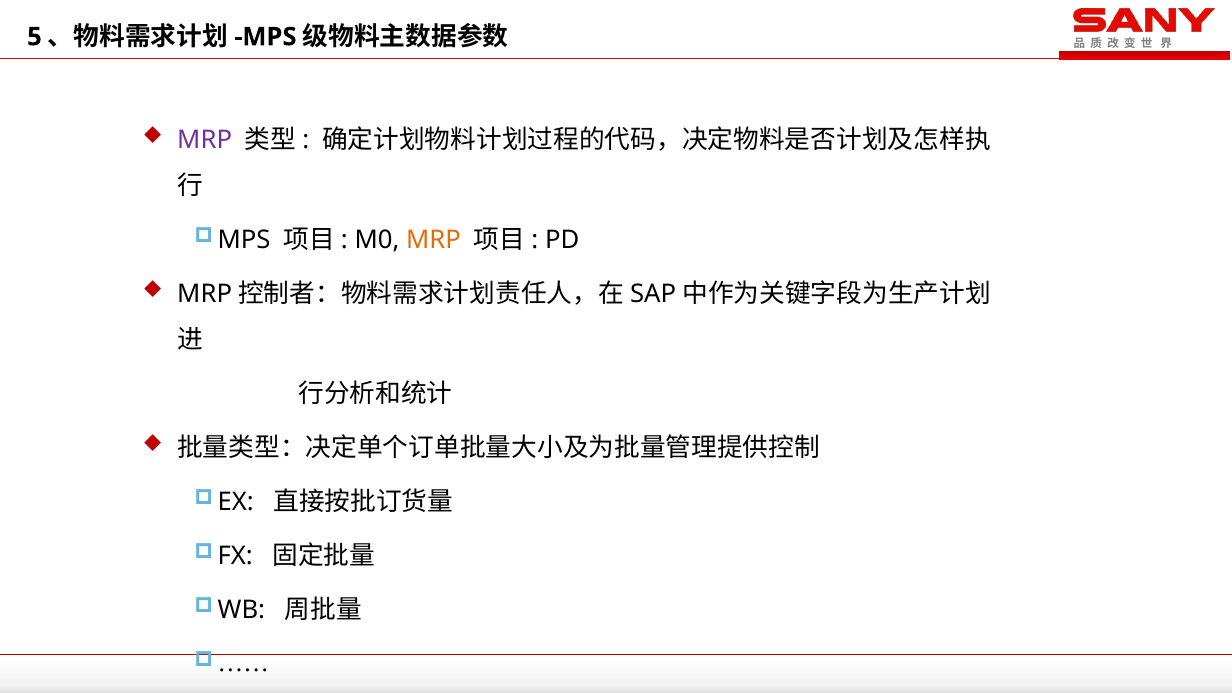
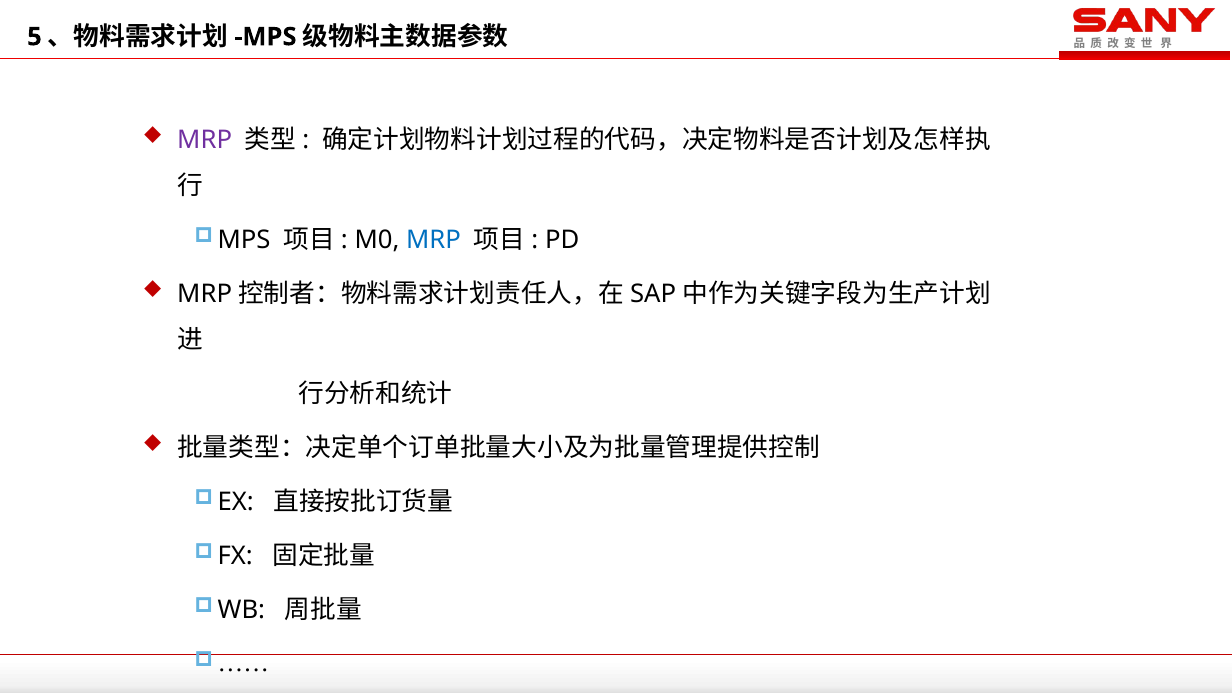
MRP colour: orange -> blue (434, 240)
